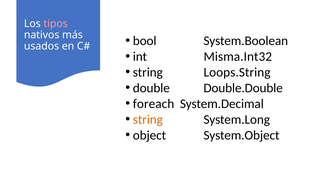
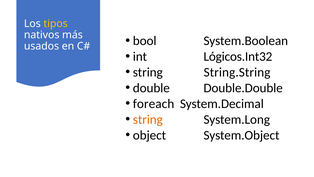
tipos colour: pink -> yellow (56, 24)
Misma.Int32: Misma.Int32 -> Lógicos.Int32 (238, 57)
Loops.String: Loops.String -> String.String (237, 72)
